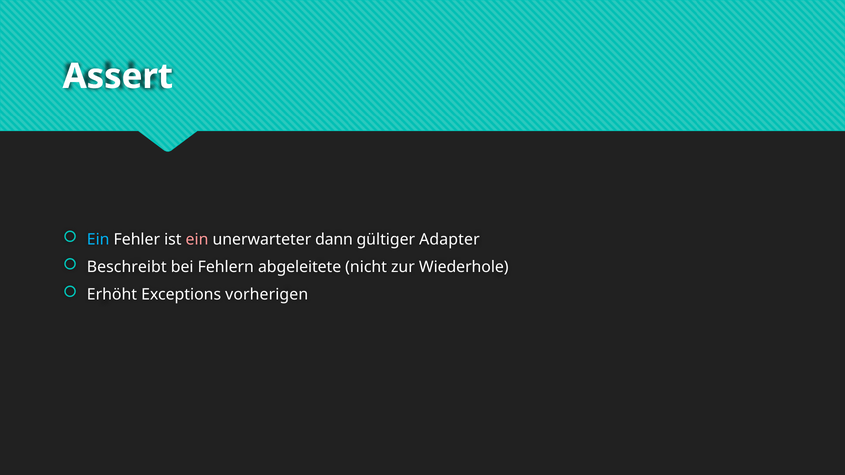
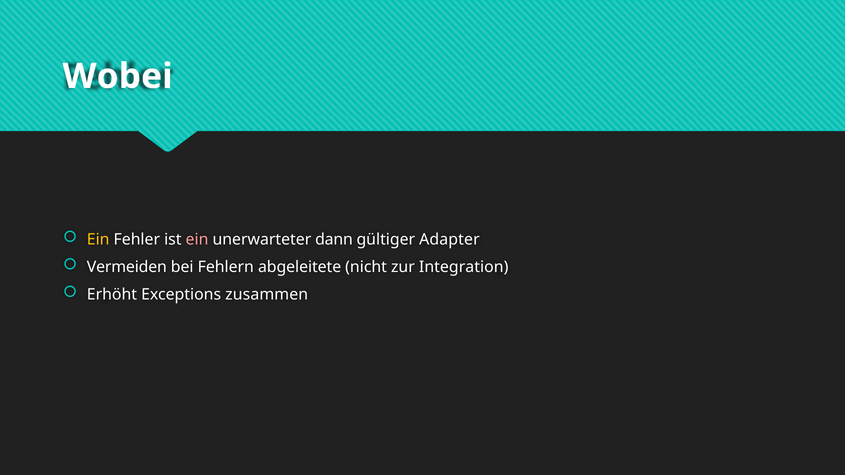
Assert: Assert -> Wobei (118, 76)
Ein colour: light blue -> yellow (98, 240)
Beschreibt: Beschreibt -> Vermeiden (127, 267)
Wiederhole: Wiederhole -> Integration (464, 267)
vorherigen: vorherigen -> zusammen (267, 295)
